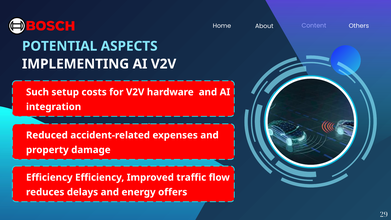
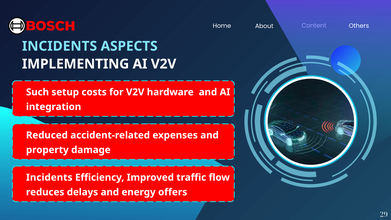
POTENTIAL: POTENTIAL -> INCIDENTS (60, 46)
Efficiency: Efficiency -> Incidents (49, 177)
